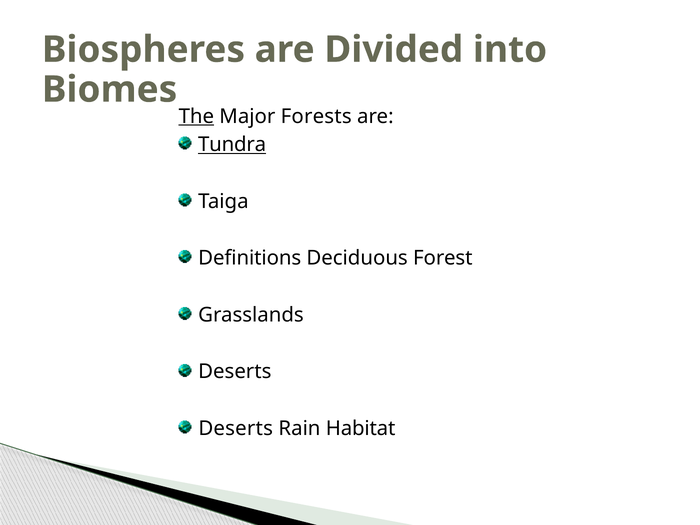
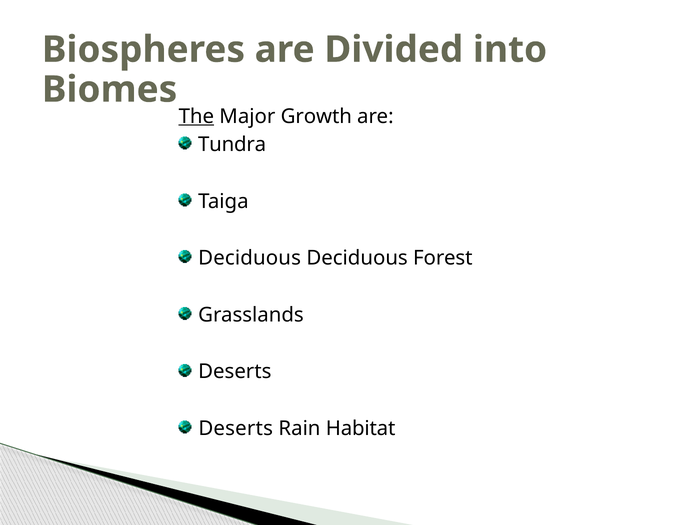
Forests: Forests -> Growth (316, 116)
Tundra underline: present -> none (232, 145)
Definitions: Definitions -> Deciduous (250, 258)
